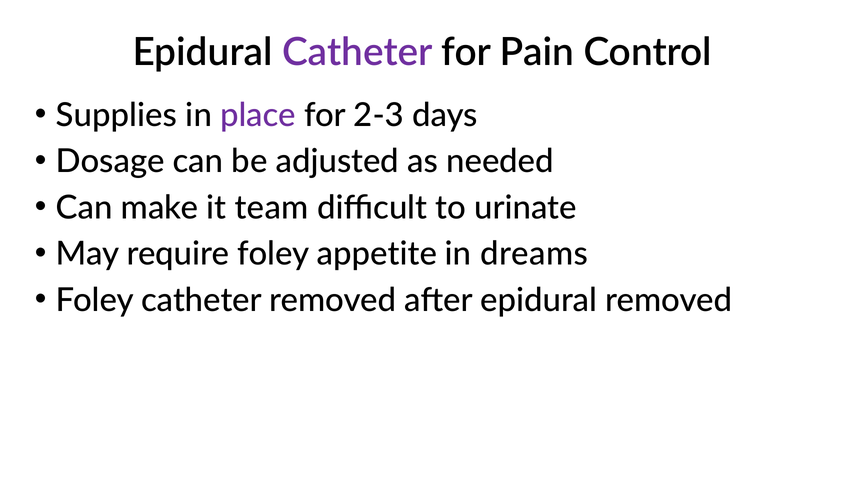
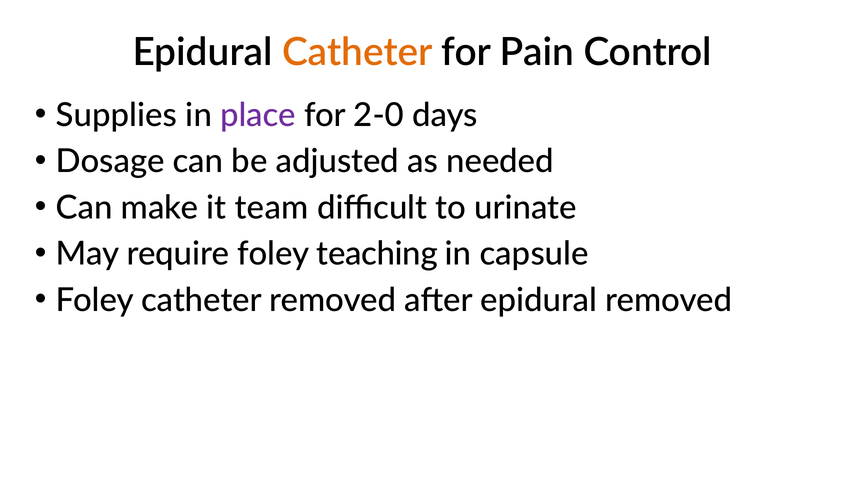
Catheter colour: purple -> orange (357, 52)
2-3: 2-3 -> 2-0 (379, 115)
appetite: appetite -> teaching (377, 254)
dreams: dreams -> capsule (534, 254)
